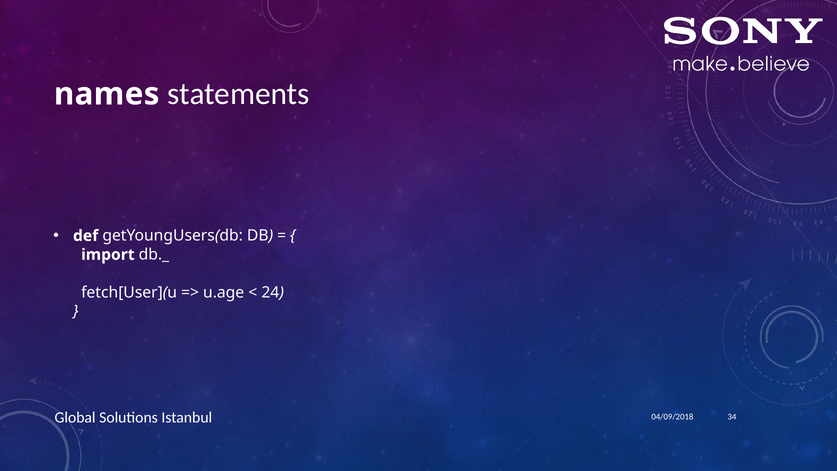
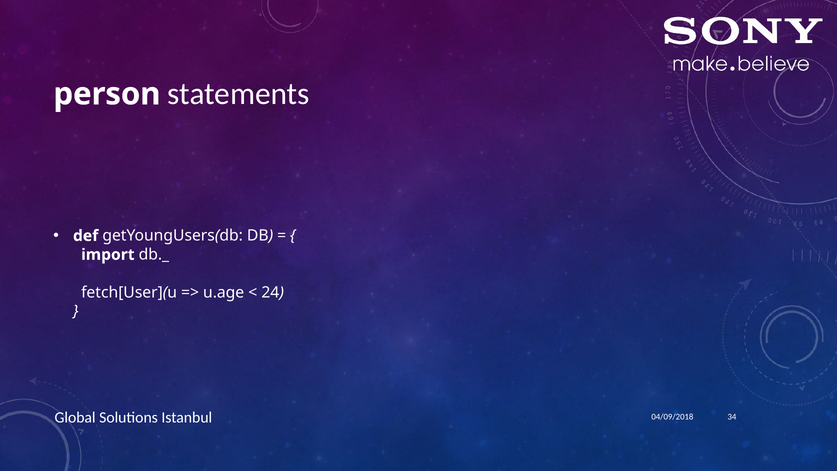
names: names -> person (107, 94)
